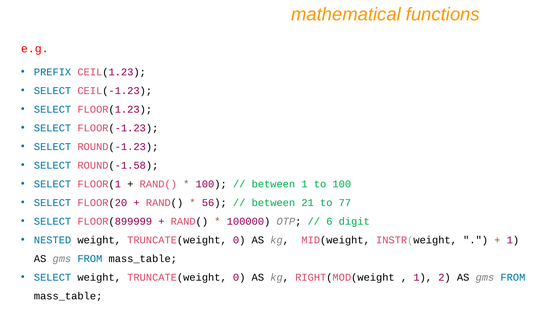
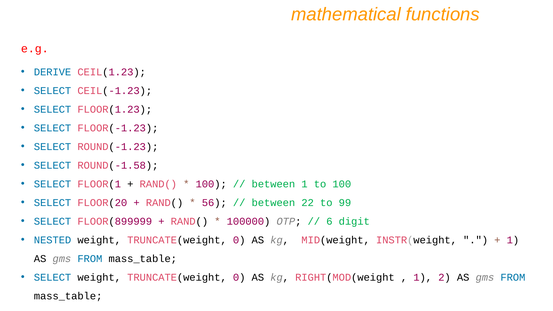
PREFIX: PREFIX -> DERIVE (53, 72)
21: 21 -> 22 (308, 203)
77: 77 -> 99 (345, 203)
